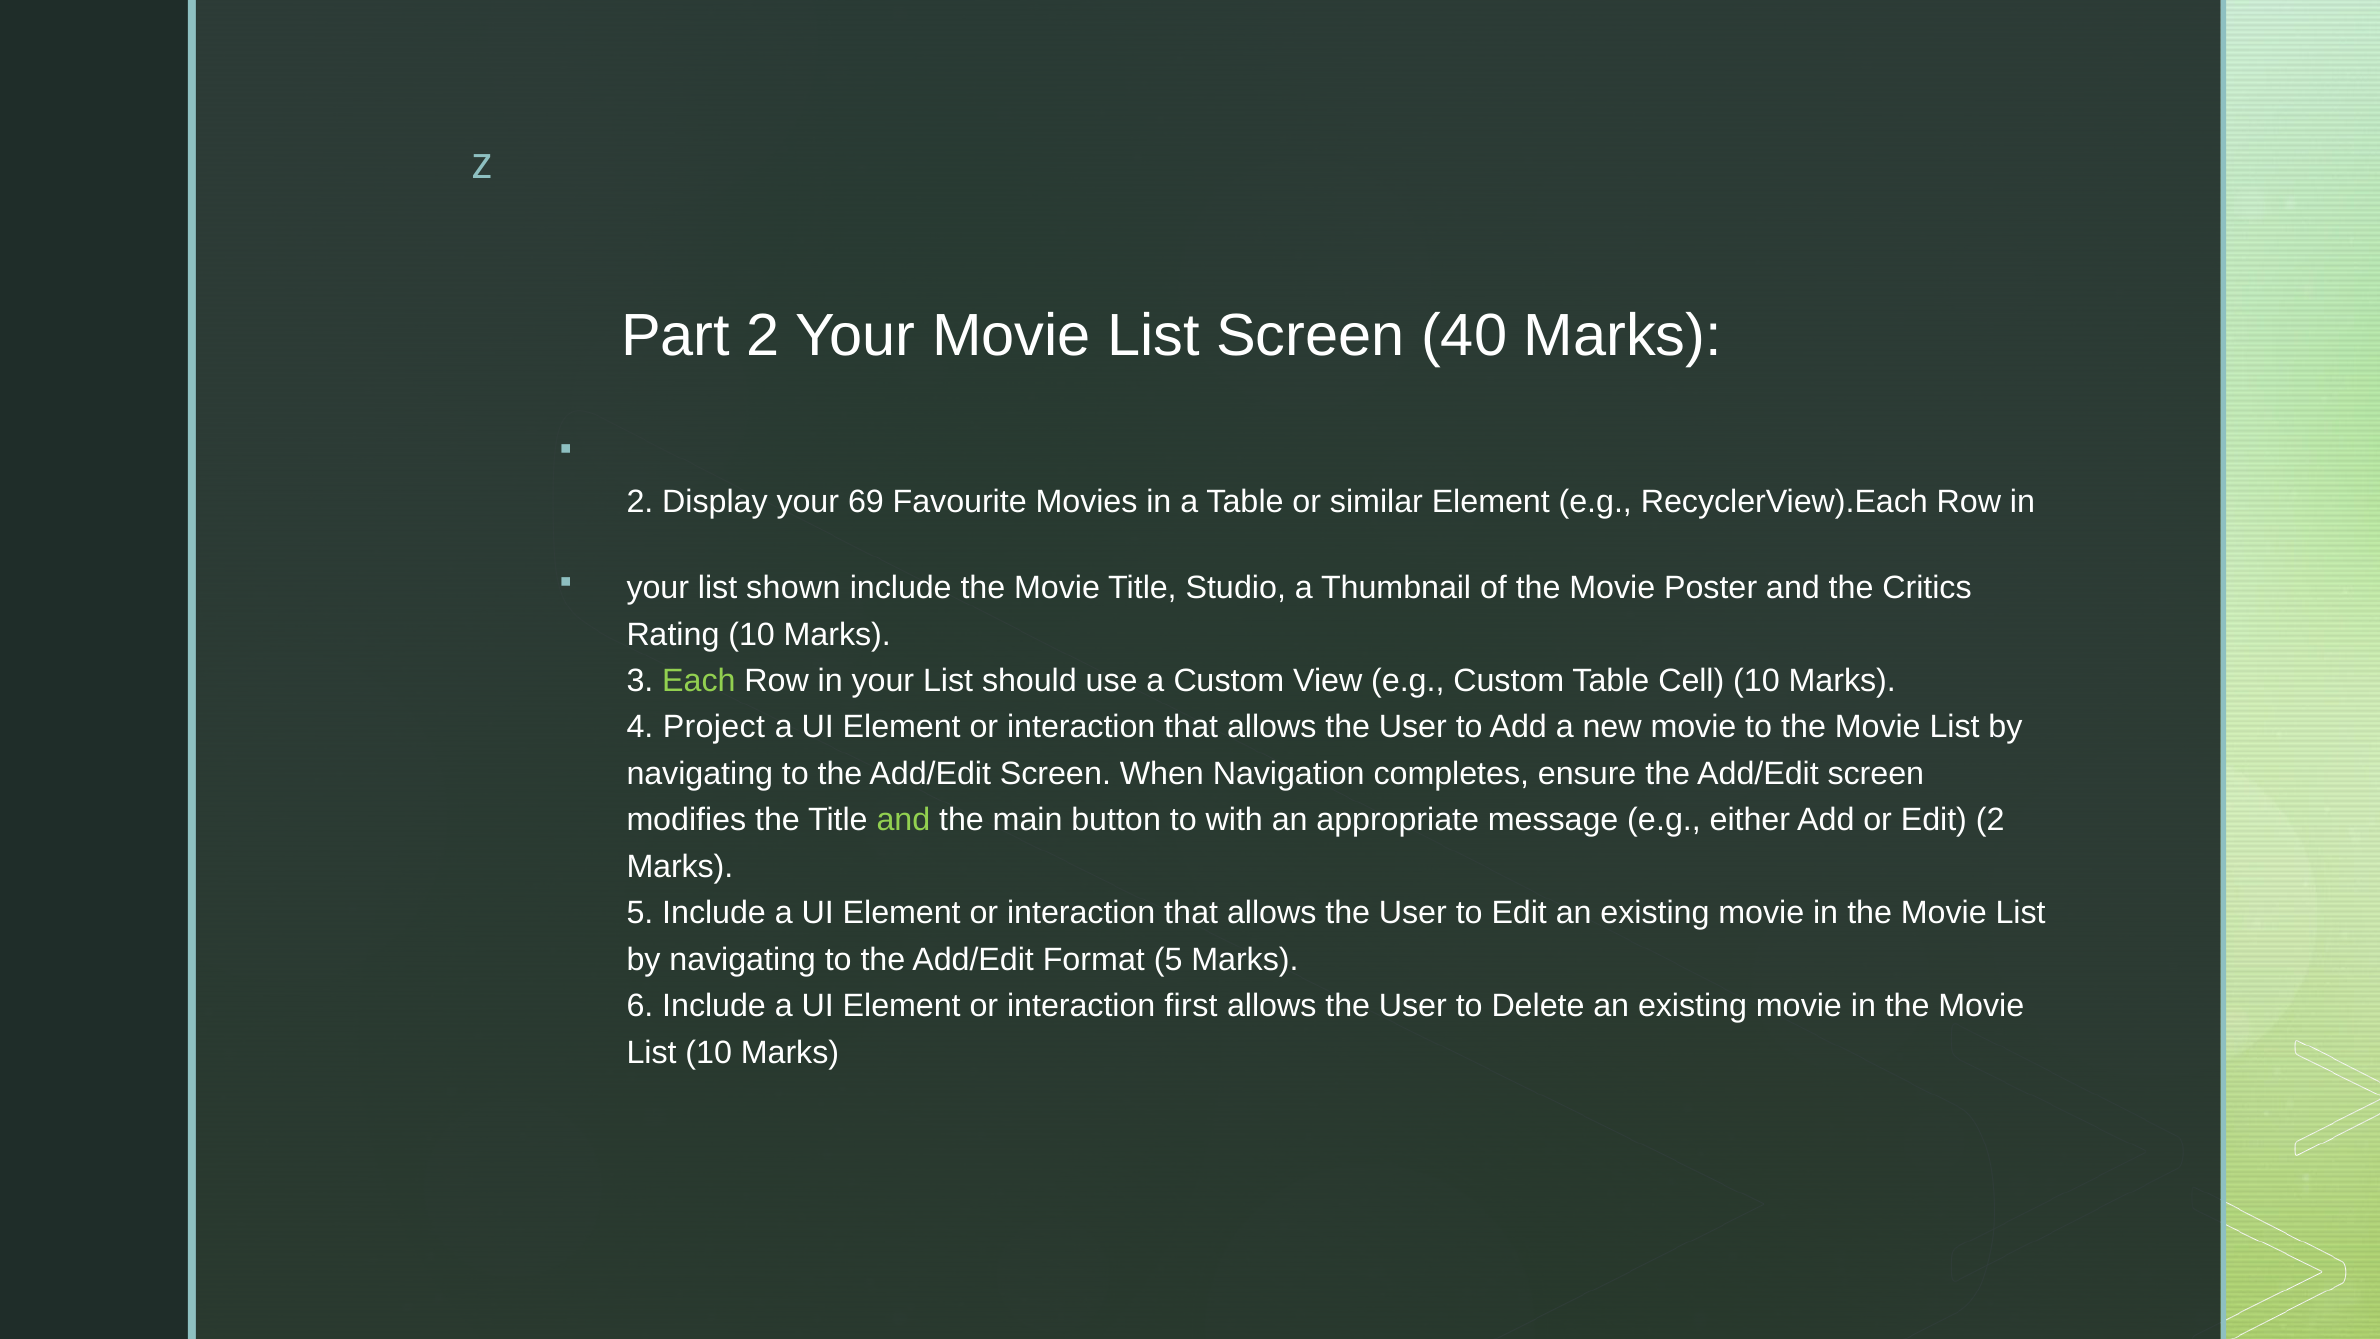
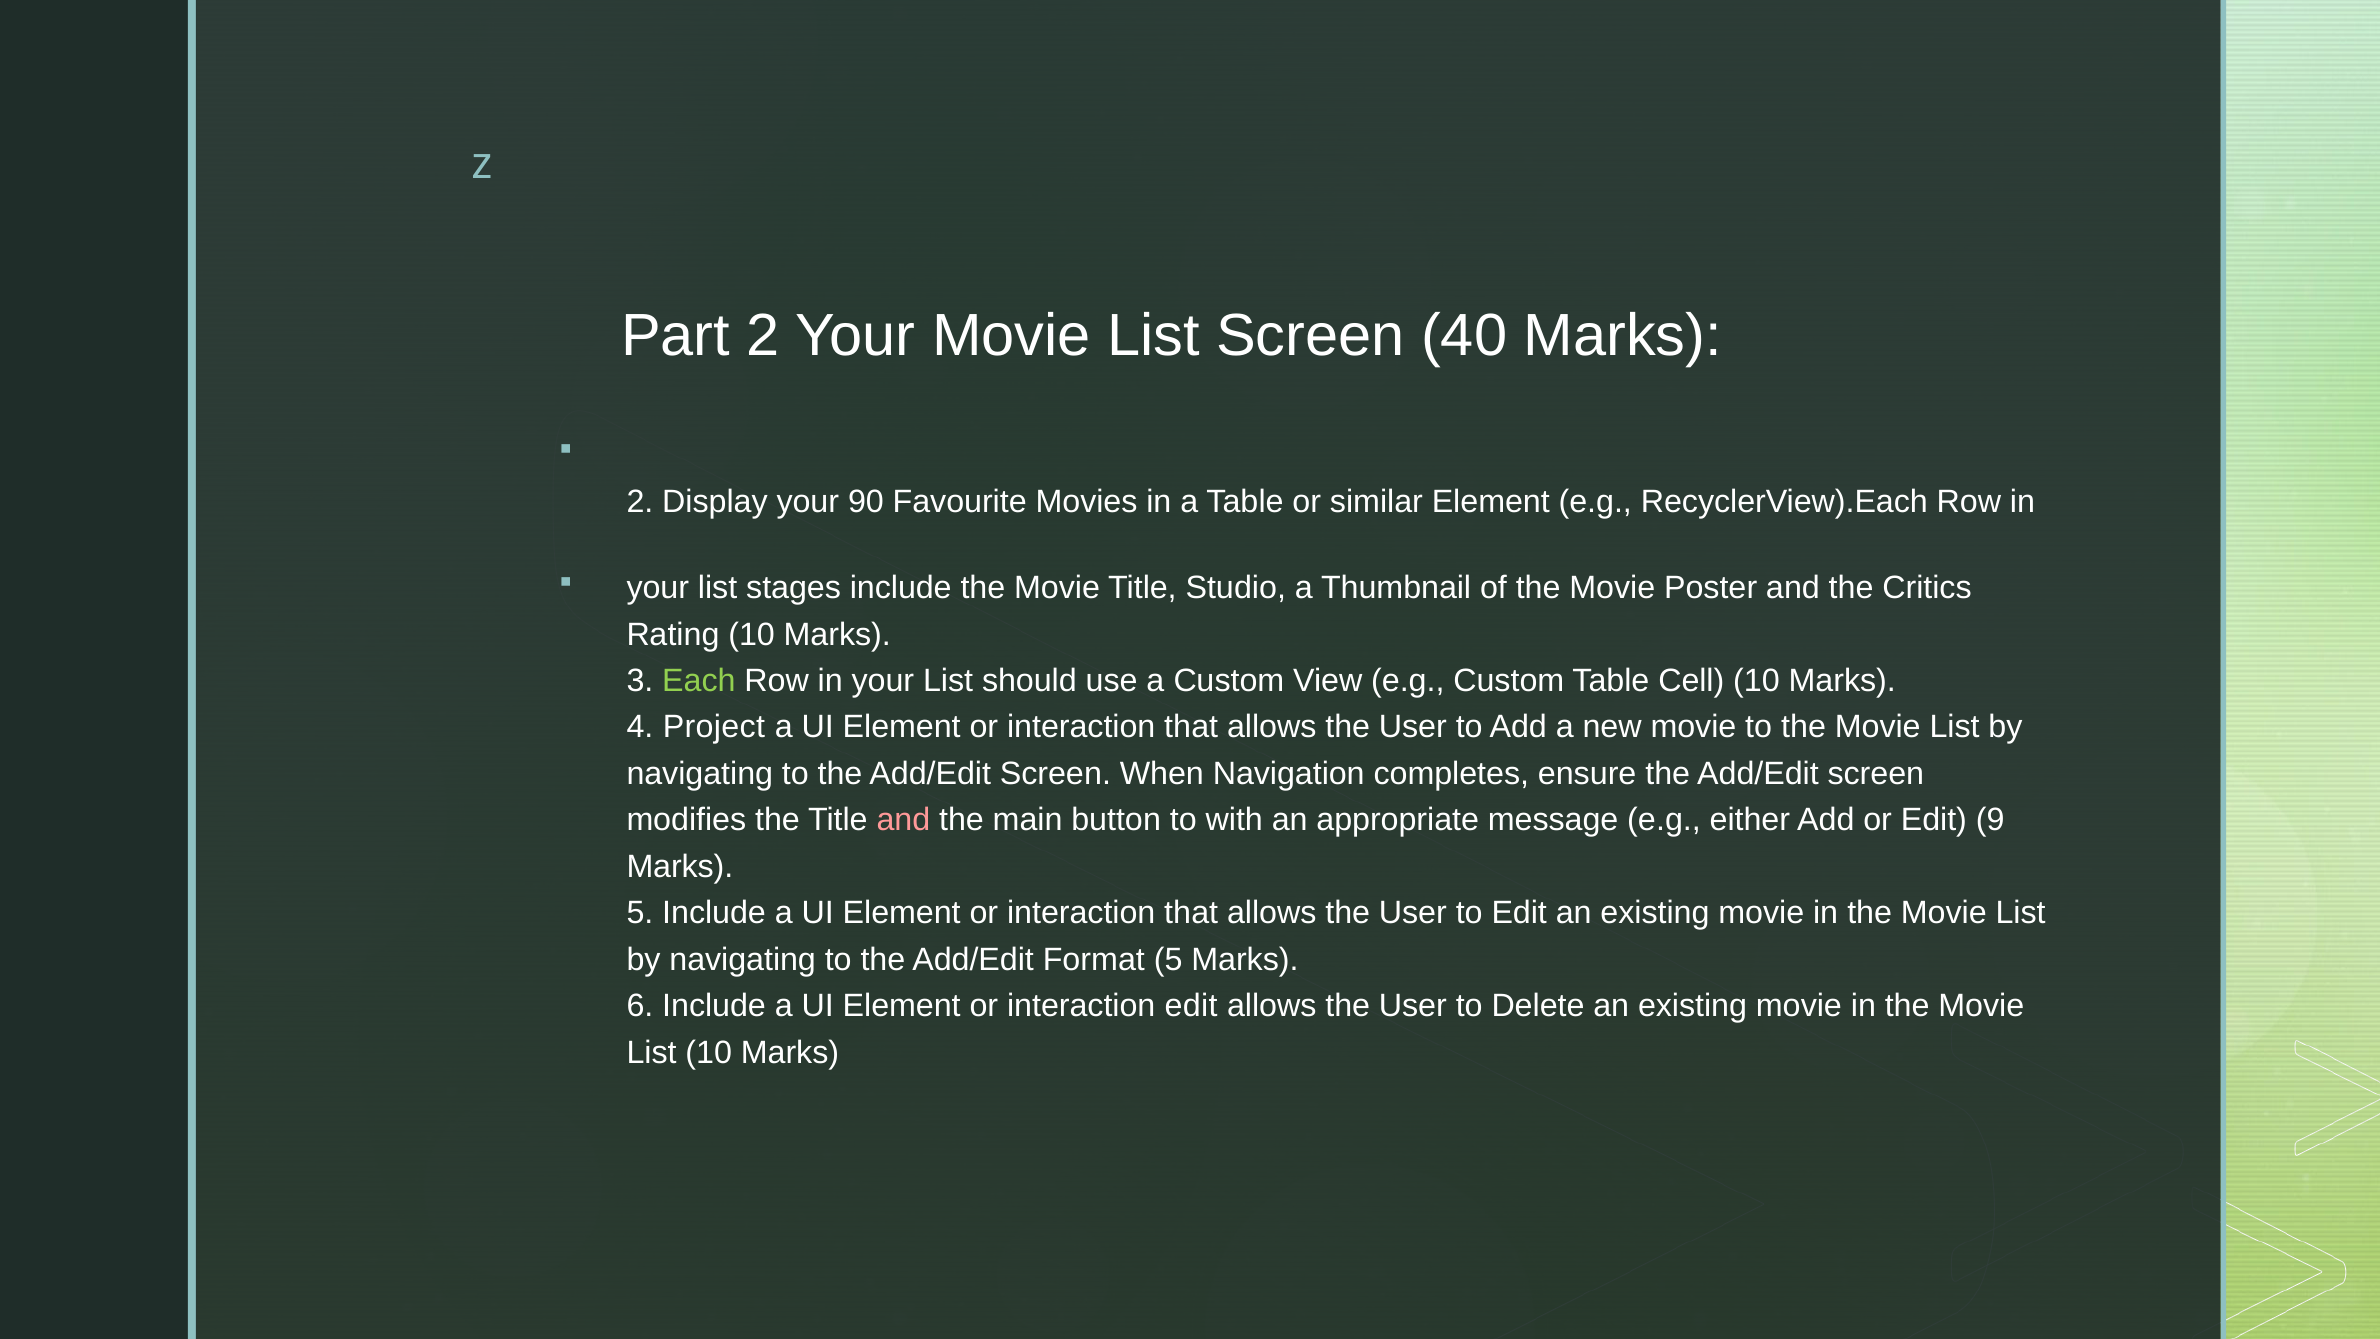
69: 69 -> 90 (866, 502)
shown: shown -> stages (794, 588)
and colour: light green -> pink (903, 820)
Edit 2: 2 -> 9 (1990, 820)
interaction first: first -> edit (1191, 1006)
